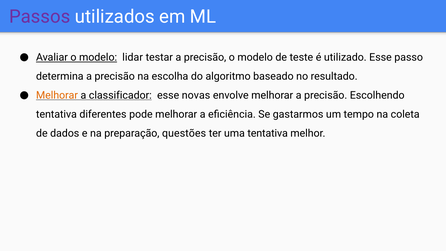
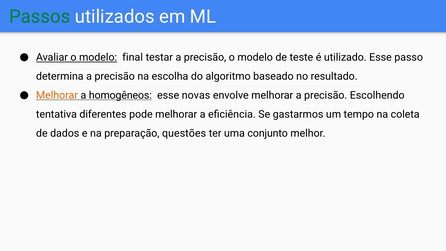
Passos colour: purple -> green (40, 17)
lidar: lidar -> final (133, 57)
classificador: classificador -> homogêneos (120, 95)
uma tentativa: tentativa -> conjunto (268, 133)
